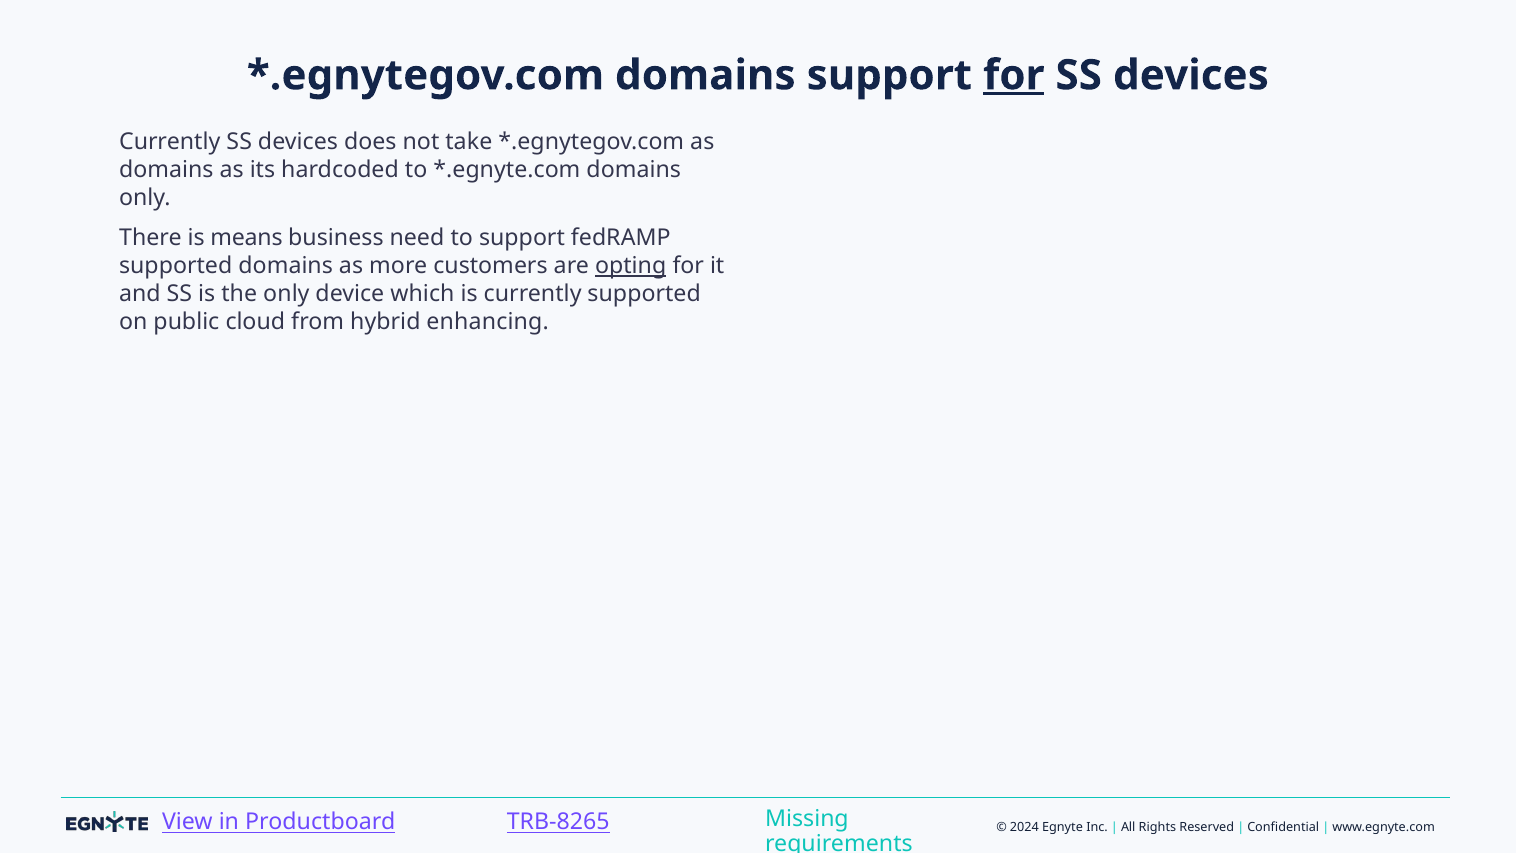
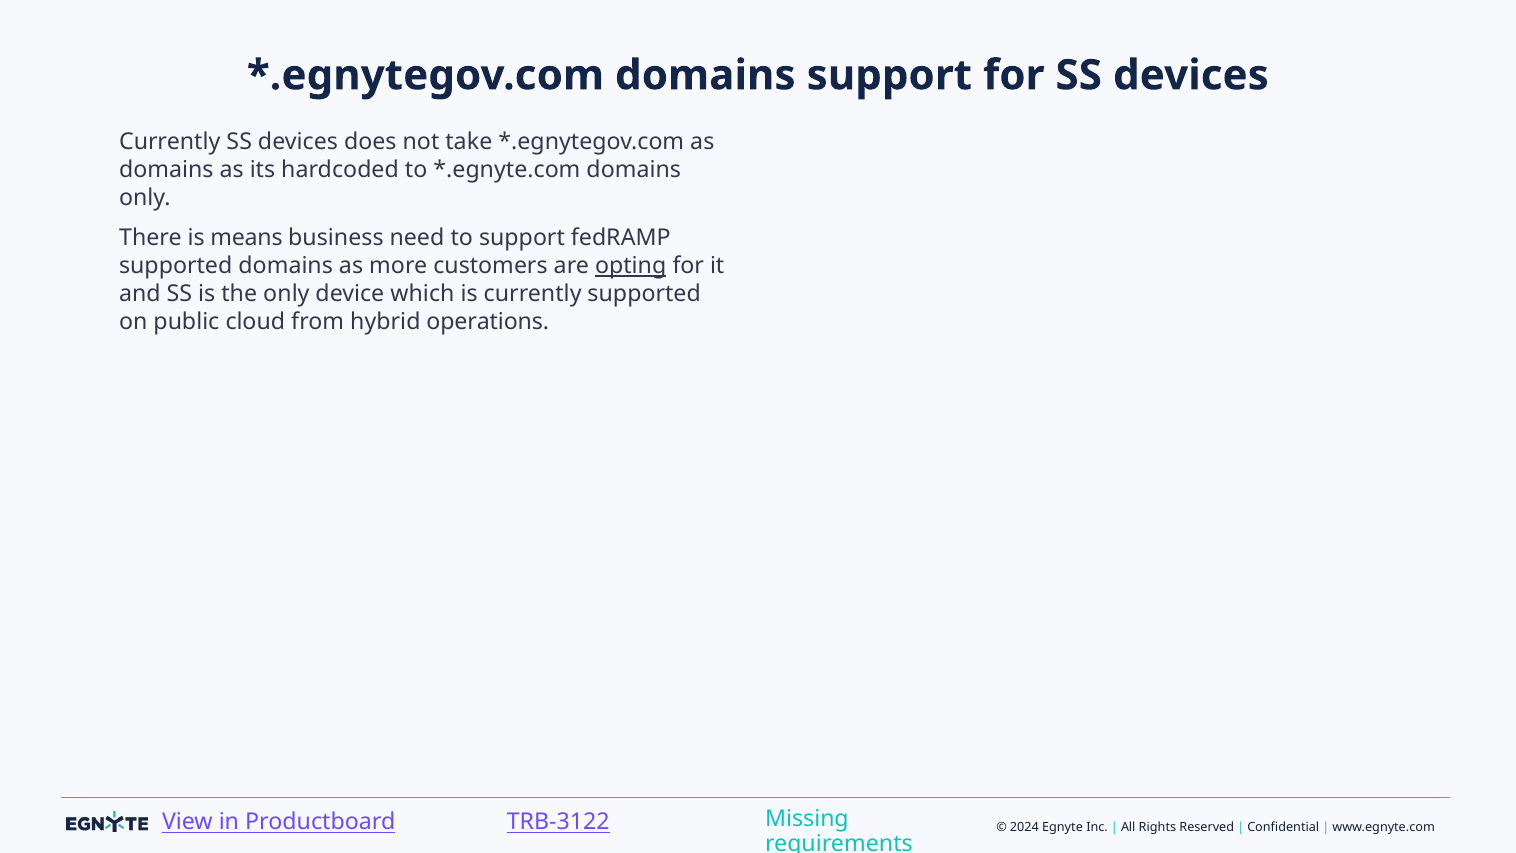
for underline: present -> none (1014, 75)
enhancing: enhancing -> operations (488, 321)
TRB-8265: TRB-8265 -> TRB-3122 (558, 821)
